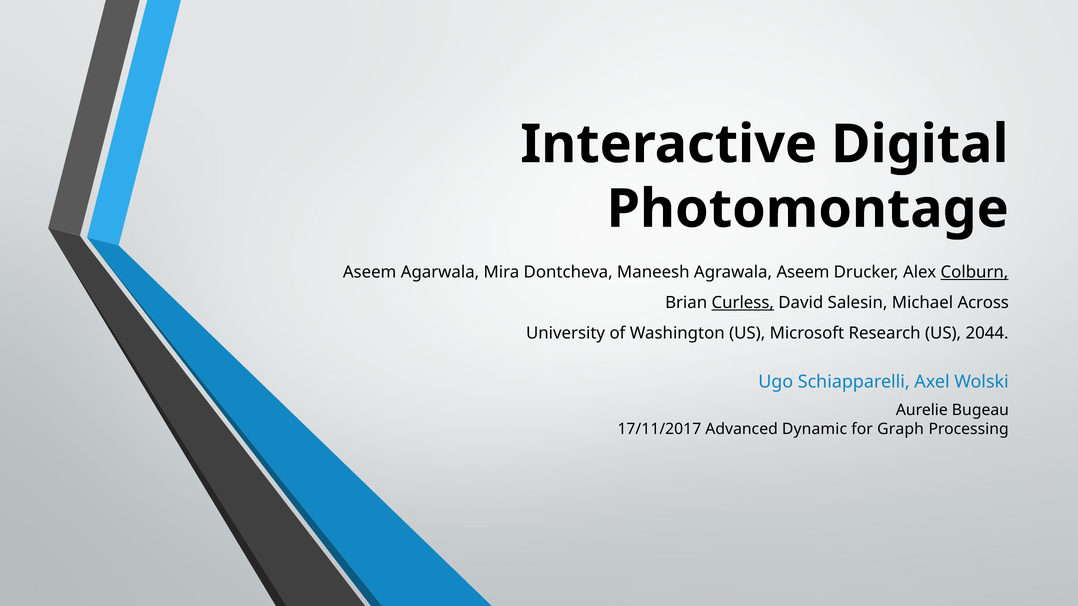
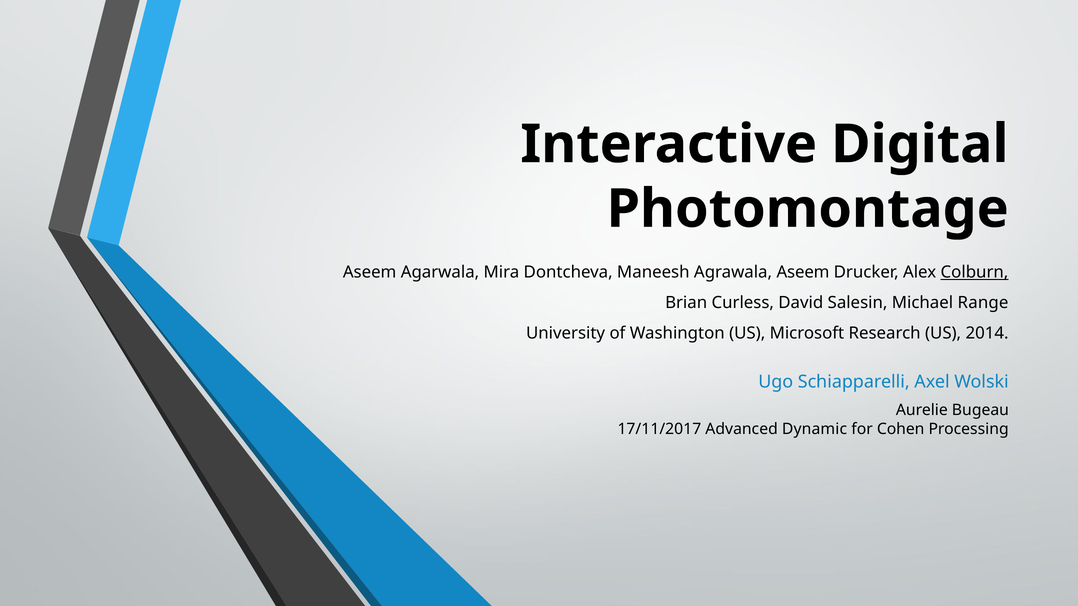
Curless underline: present -> none (743, 303)
Across: Across -> Range (983, 303)
2044: 2044 -> 2014 (987, 334)
Graph: Graph -> Cohen (901, 429)
